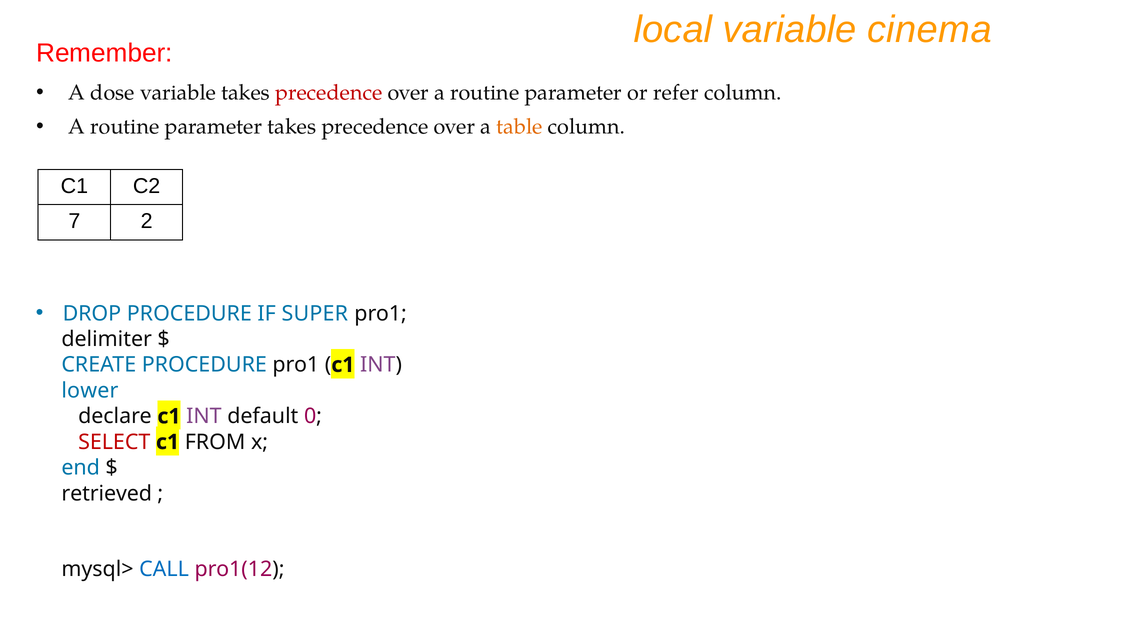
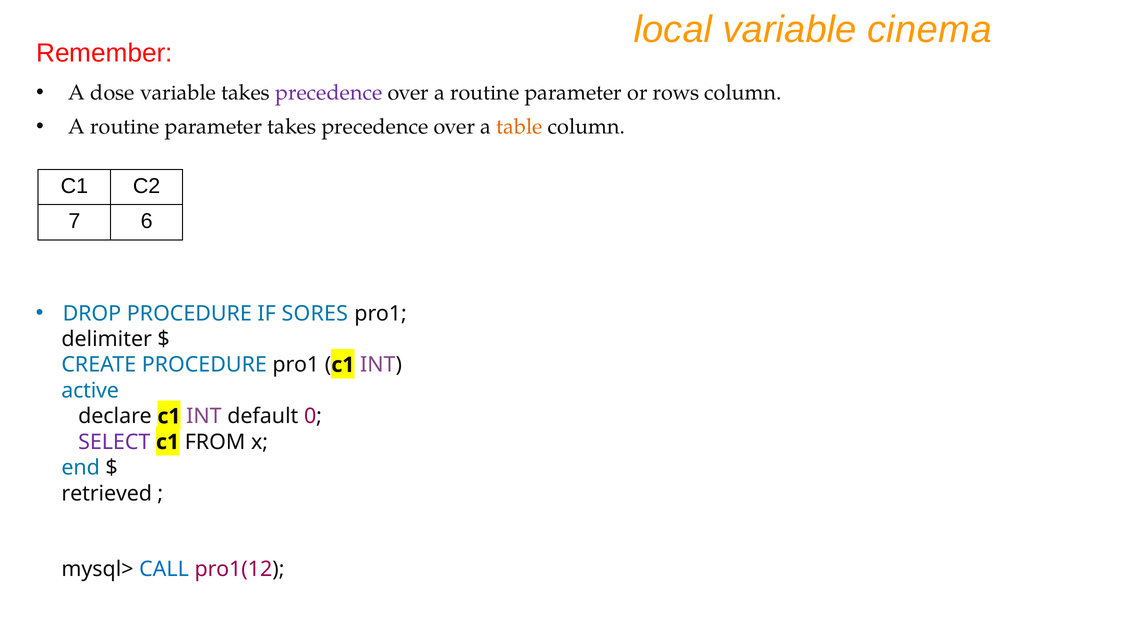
precedence colour: red -> purple (329, 93)
refer: refer -> rows (676, 93)
2: 2 -> 6 (147, 221)
SUPER: SUPER -> SORES (315, 314)
lower: lower -> active (90, 391)
SELECT colour: red -> purple (114, 442)
